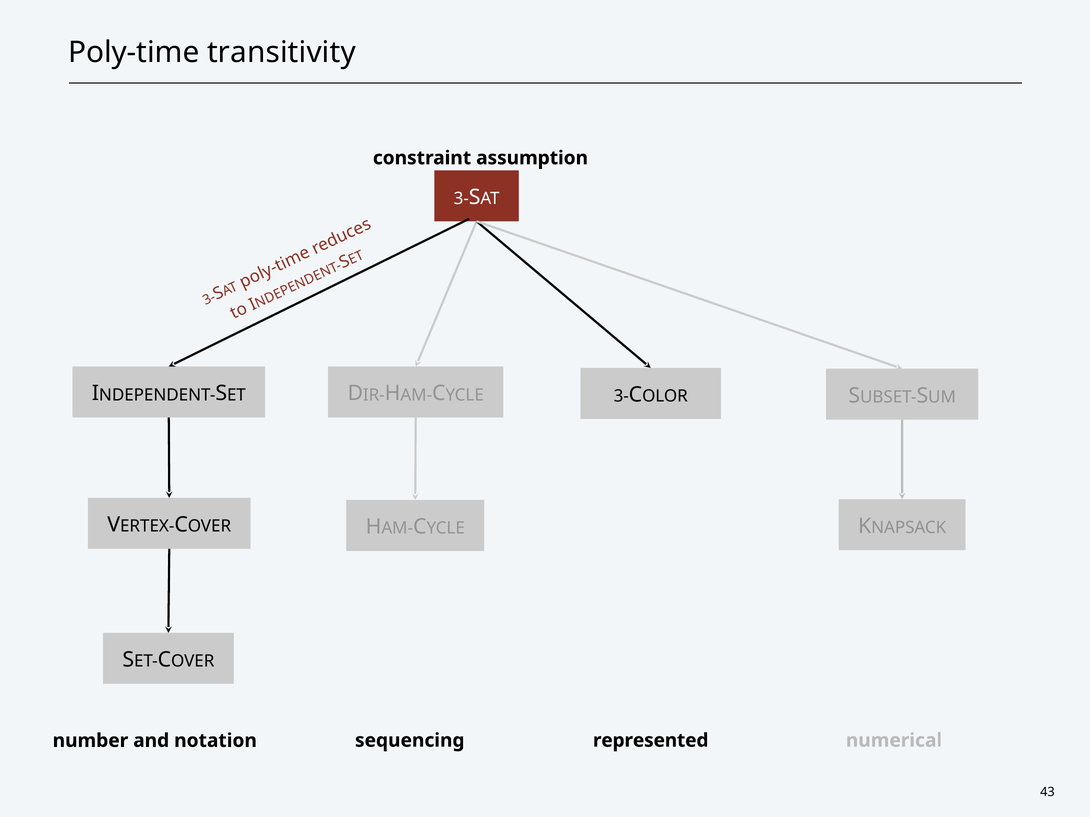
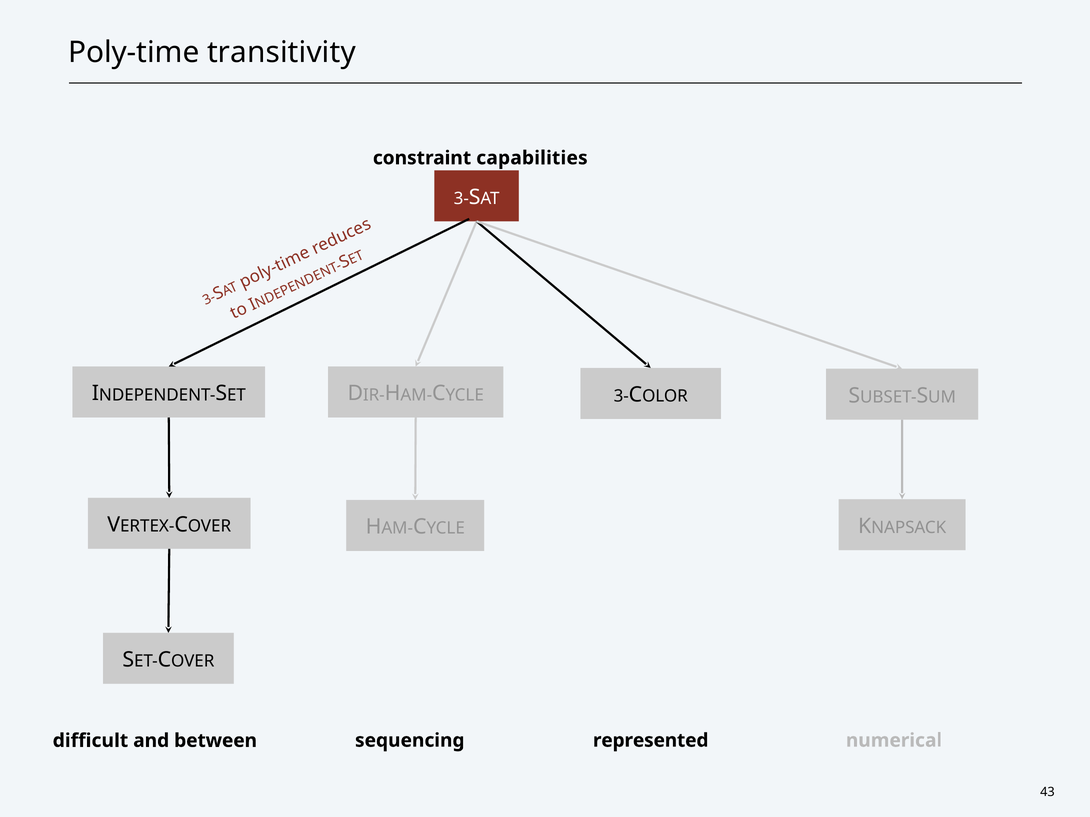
assumption: assumption -> capabilities (532, 158)
number: number -> difficult (90, 741)
notation: notation -> between (216, 741)
